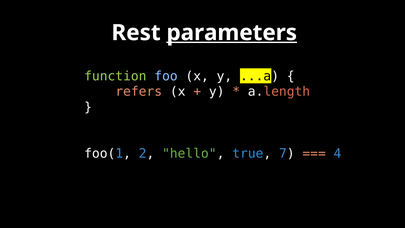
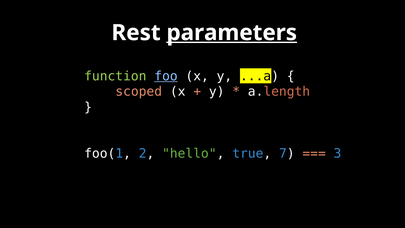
foo underline: none -> present (166, 76)
refers: refers -> scoped (139, 92)
4: 4 -> 3 (337, 154)
